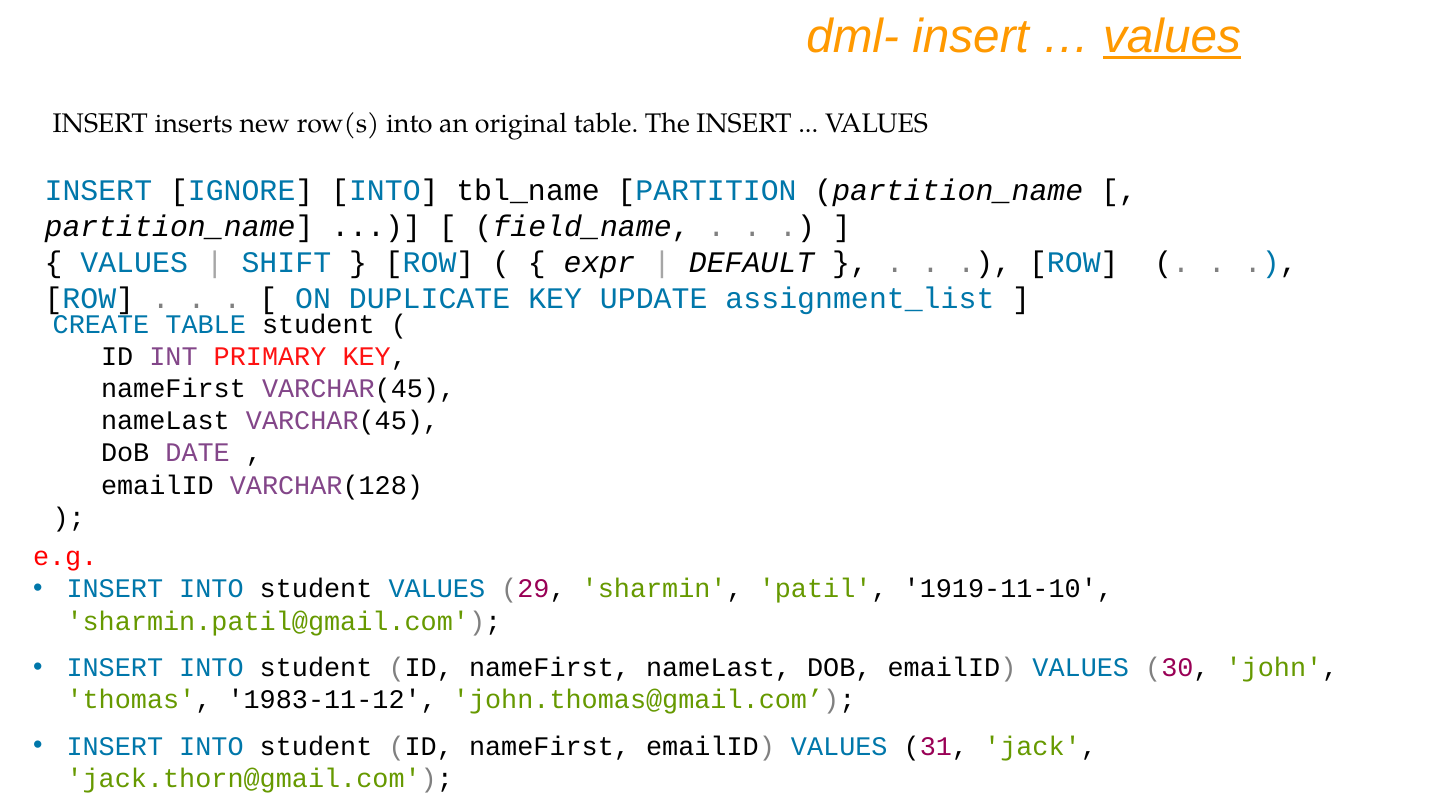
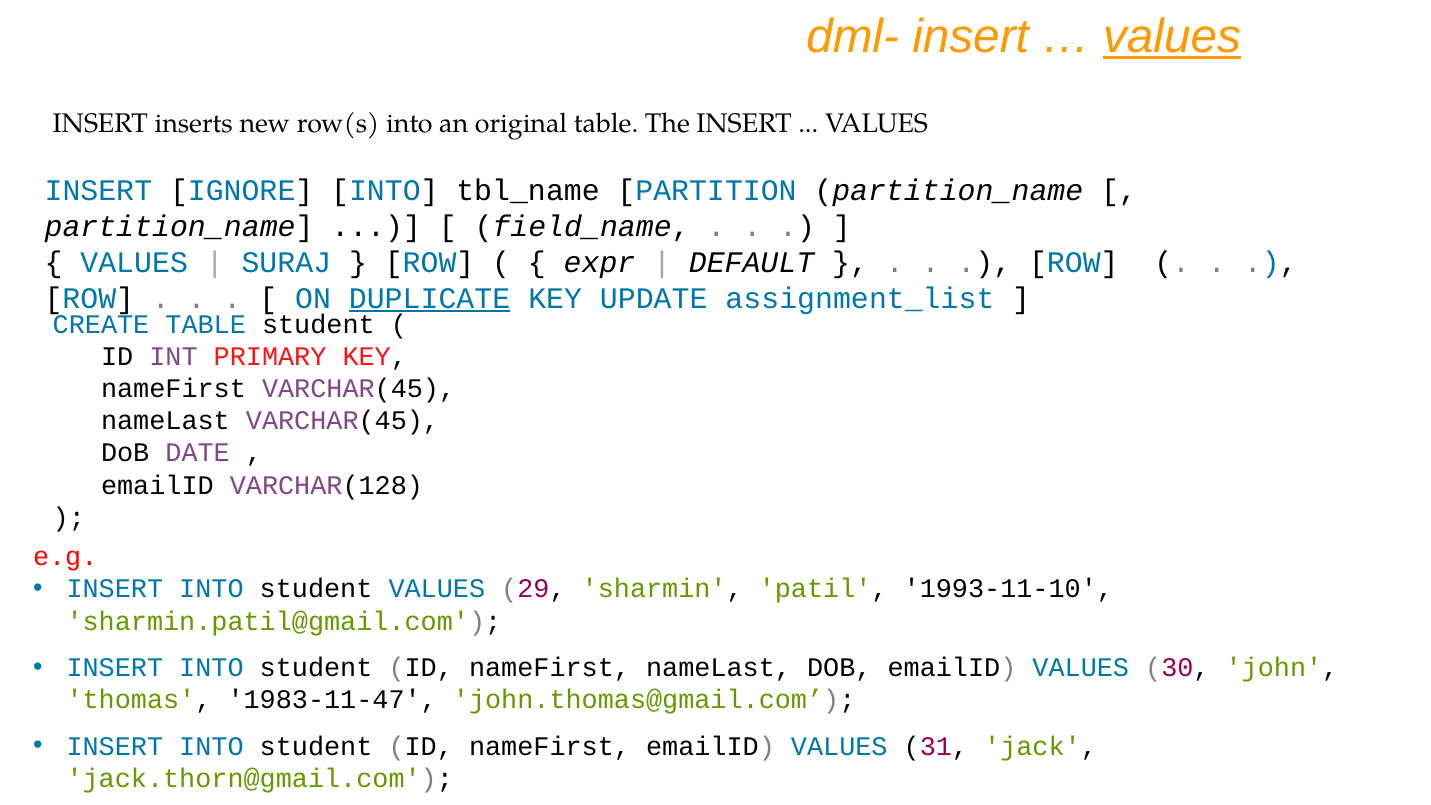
SHIFT: SHIFT -> SURAJ (286, 263)
DUPLICATE underline: none -> present (430, 298)
1919-11-10: 1919-11-10 -> 1993-11-10 (1008, 589)
1983-11-12: 1983-11-12 -> 1983-11-47 (332, 700)
